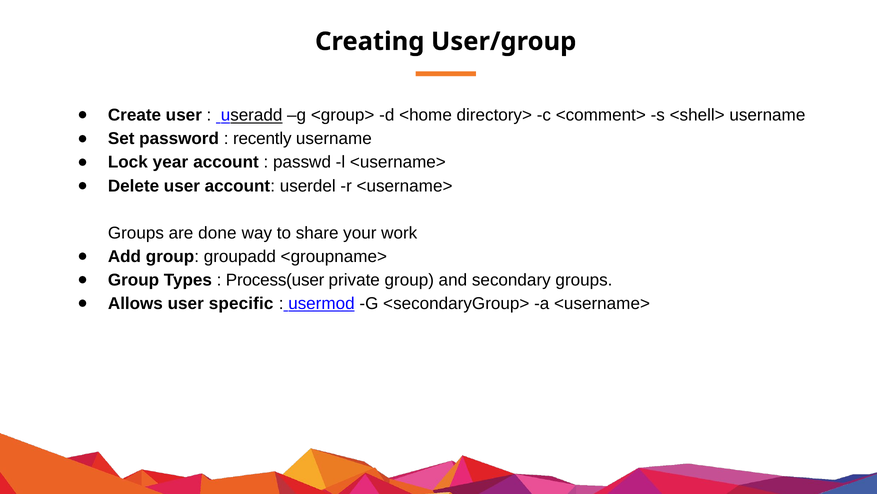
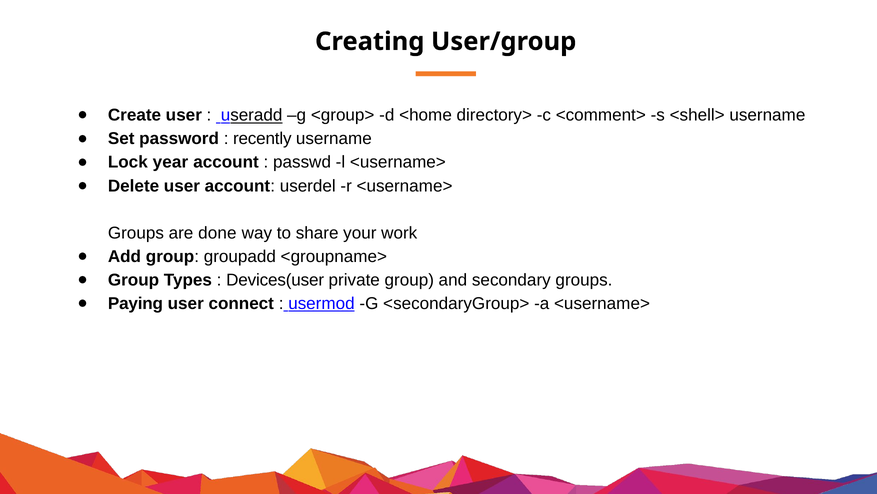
Process(user: Process(user -> Devices(user (275, 280)
Allows: Allows -> Paying (135, 303)
specific: specific -> connect (241, 303)
